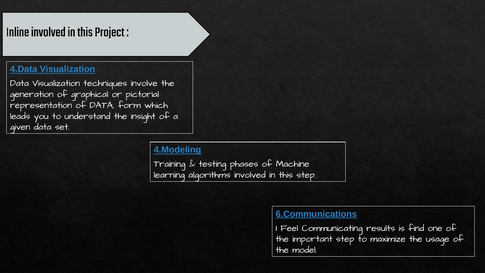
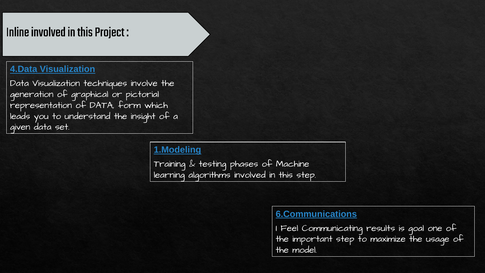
4.Modeling: 4.Modeling -> 1.Modeling (177, 150)
find: find -> goal (416, 228)
